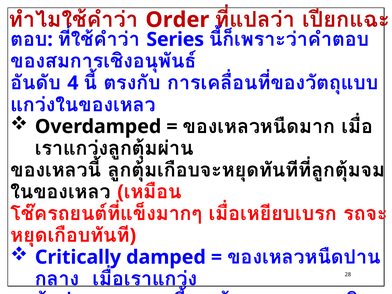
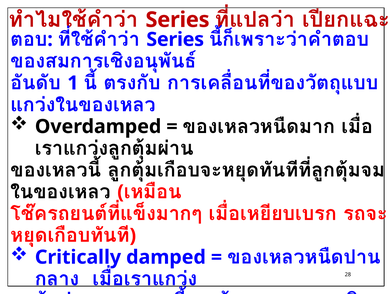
Order: Order -> Series (178, 20)
4: 4 -> 1 (73, 83)
